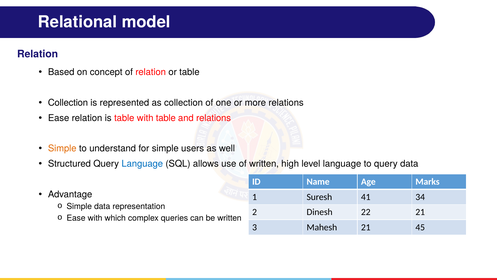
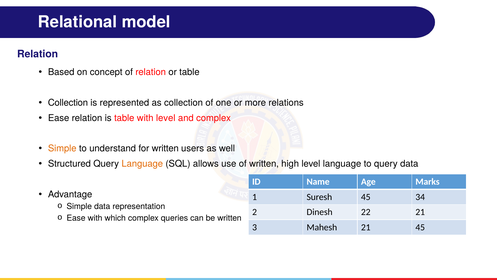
with table: table -> level (166, 118)
and relations: relations -> complex (214, 118)
for simple: simple -> written (165, 148)
Language colour: blue -> orange (142, 164)
Suresh 41: 41 -> 45 (366, 197)
